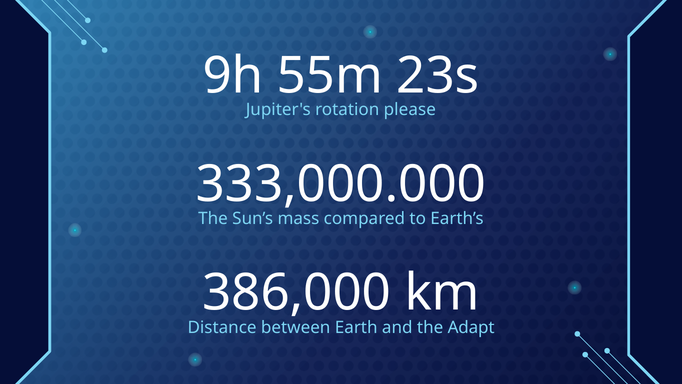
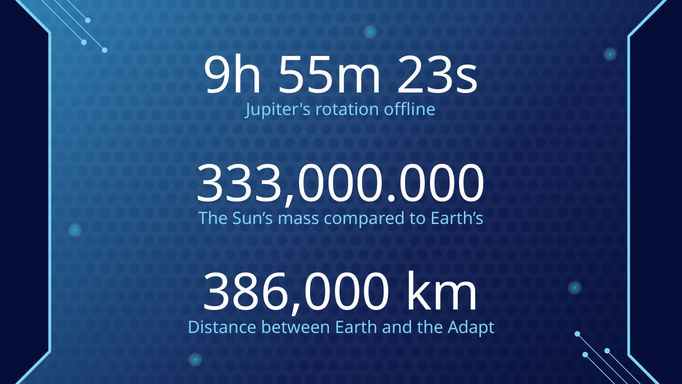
please: please -> offline (410, 110)
